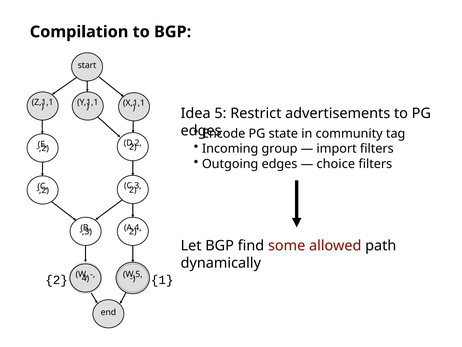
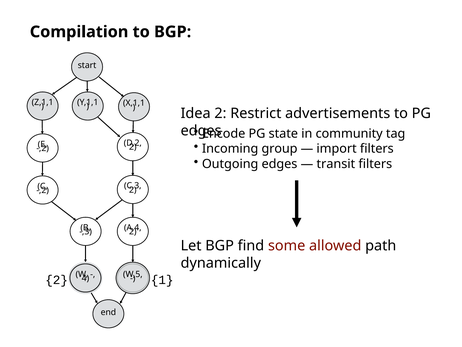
Idea 5: 5 -> 2 (220, 113)
choice: choice -> transit (336, 164)
